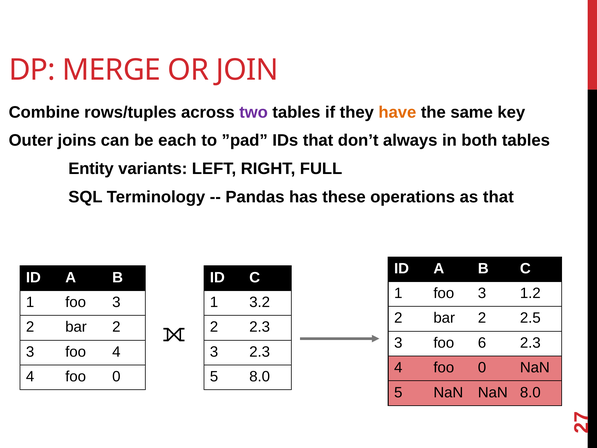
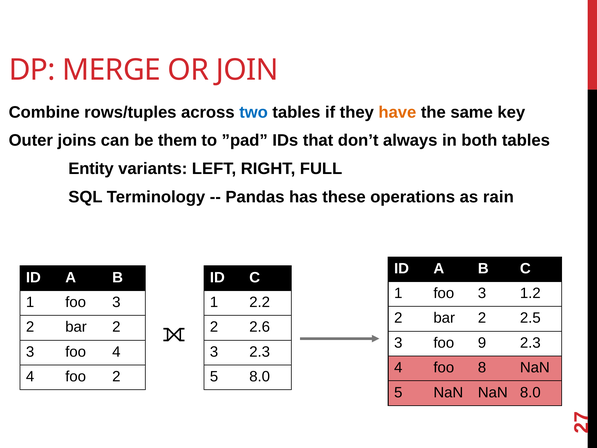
two colour: purple -> blue (254, 112)
each: each -> them (178, 140)
as that: that -> rain (498, 197)
3.2: 3.2 -> 2.2 (260, 302)
2 2.3: 2.3 -> 2.6 (260, 327)
6: 6 -> 9 (482, 343)
0: 0 -> 8 (482, 367)
0: 0 -> 2 (116, 376)
